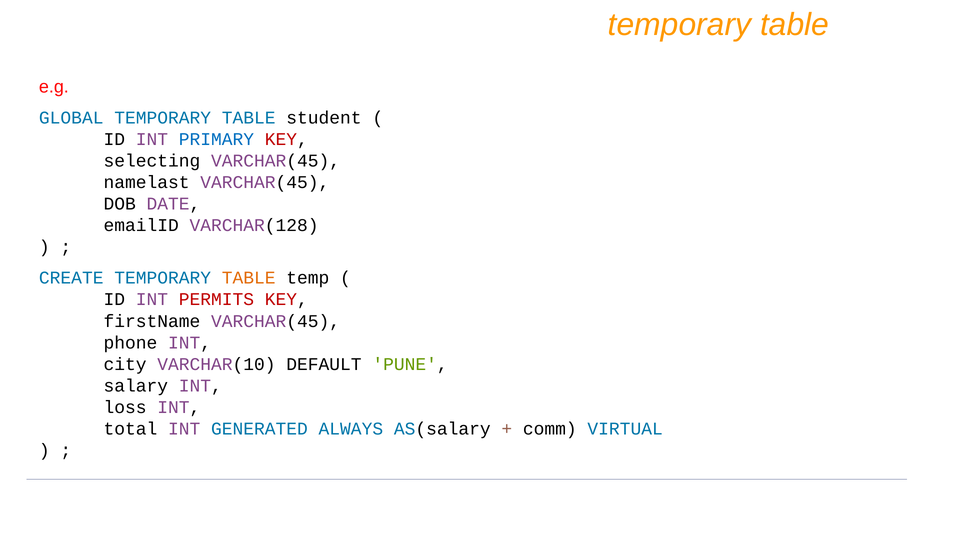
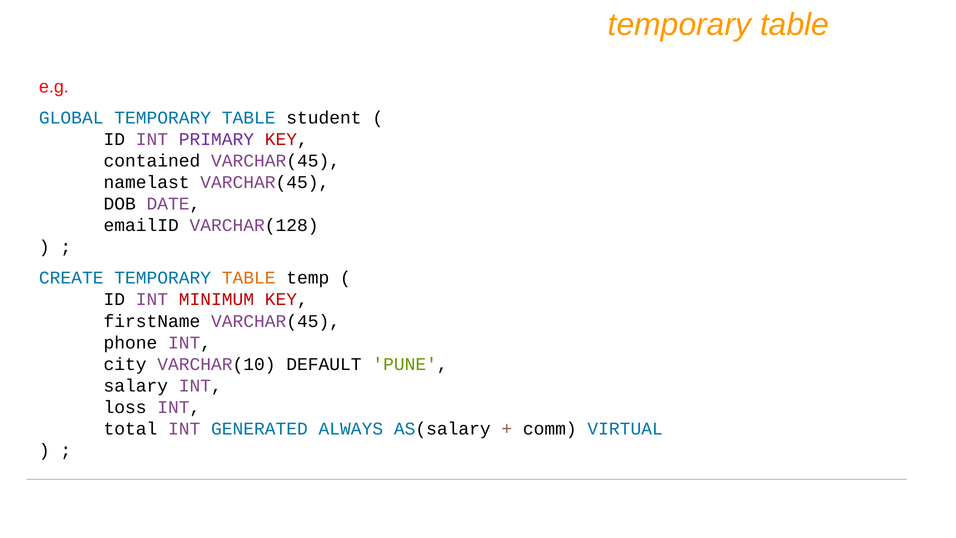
PRIMARY colour: blue -> purple (216, 139)
selecting: selecting -> contained (152, 161)
PERMITS: PERMITS -> MINIMUM (216, 299)
